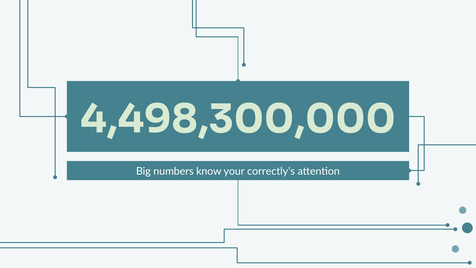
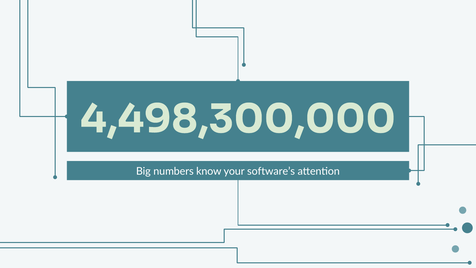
correctly’s: correctly’s -> software’s (271, 171)
